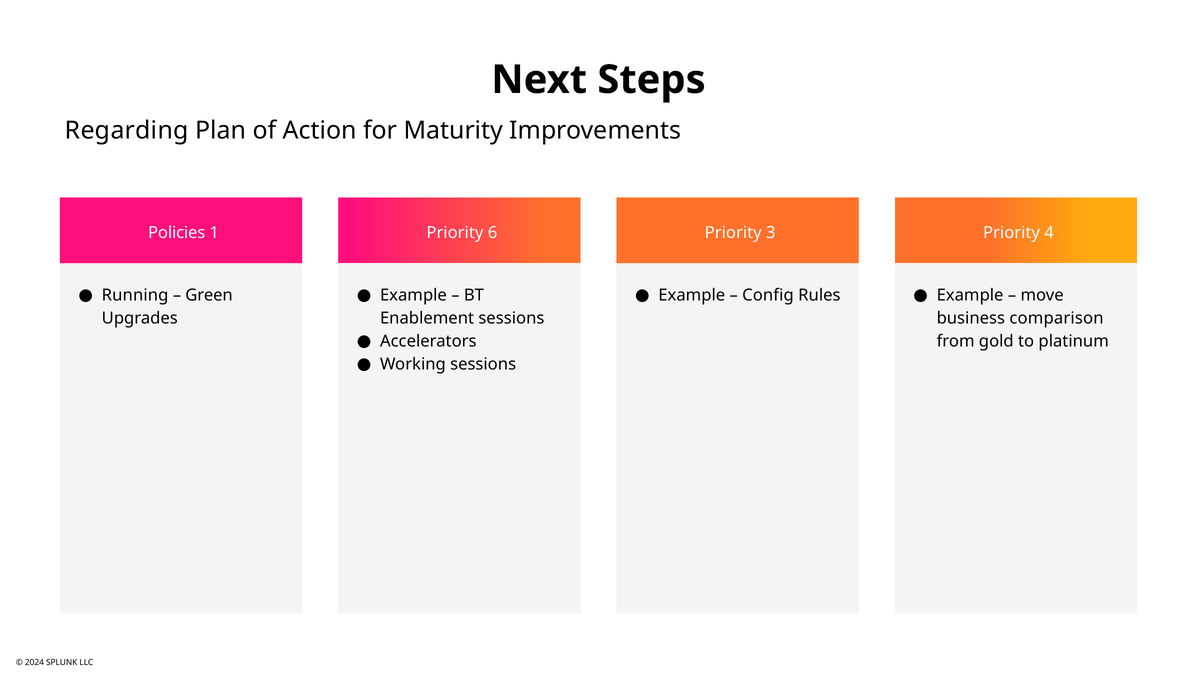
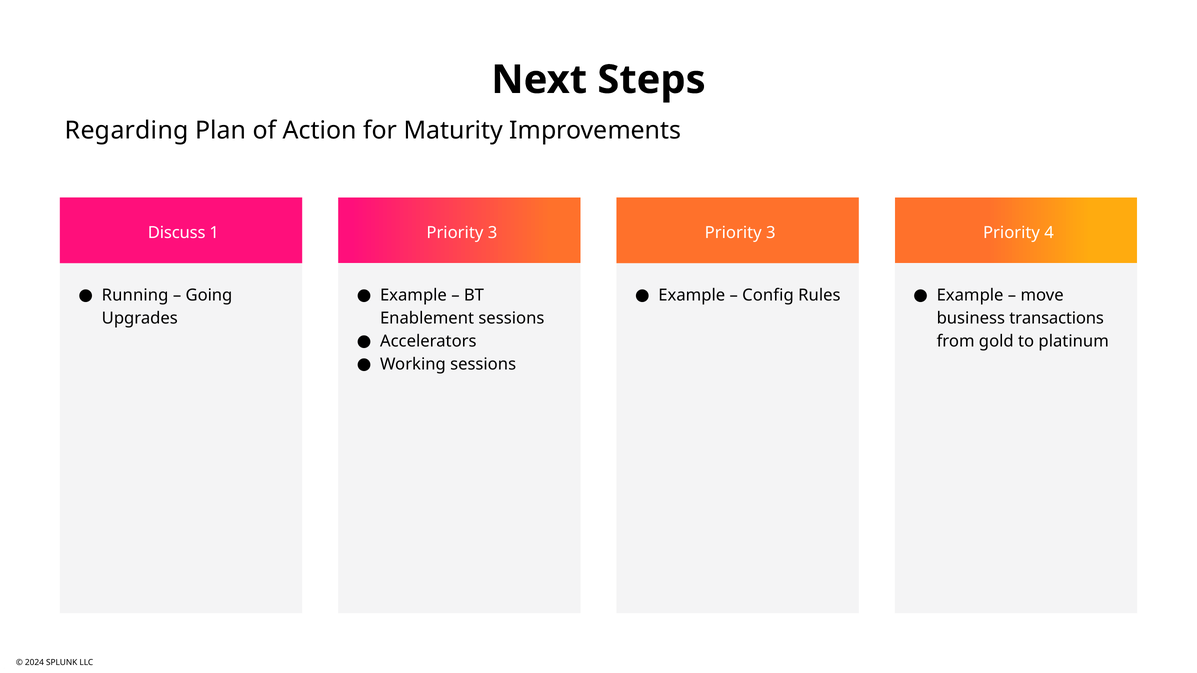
Policies: Policies -> Discuss (177, 233)
6: 6 -> 3 (493, 233)
Green: Green -> Going (209, 295)
comparison: comparison -> transactions (1057, 318)
